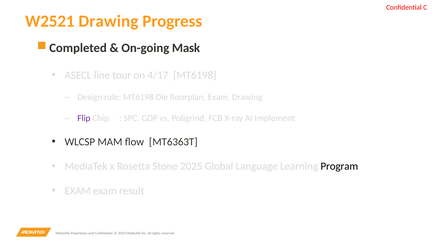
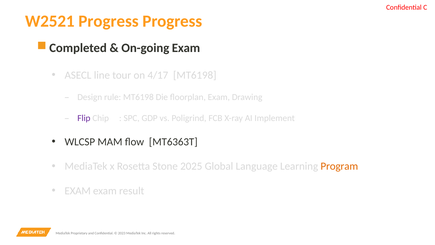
W2521 Drawing: Drawing -> Progress (108, 21)
On-going Mask: Mask -> Exam (186, 48)
Program colour: black -> orange (339, 166)
